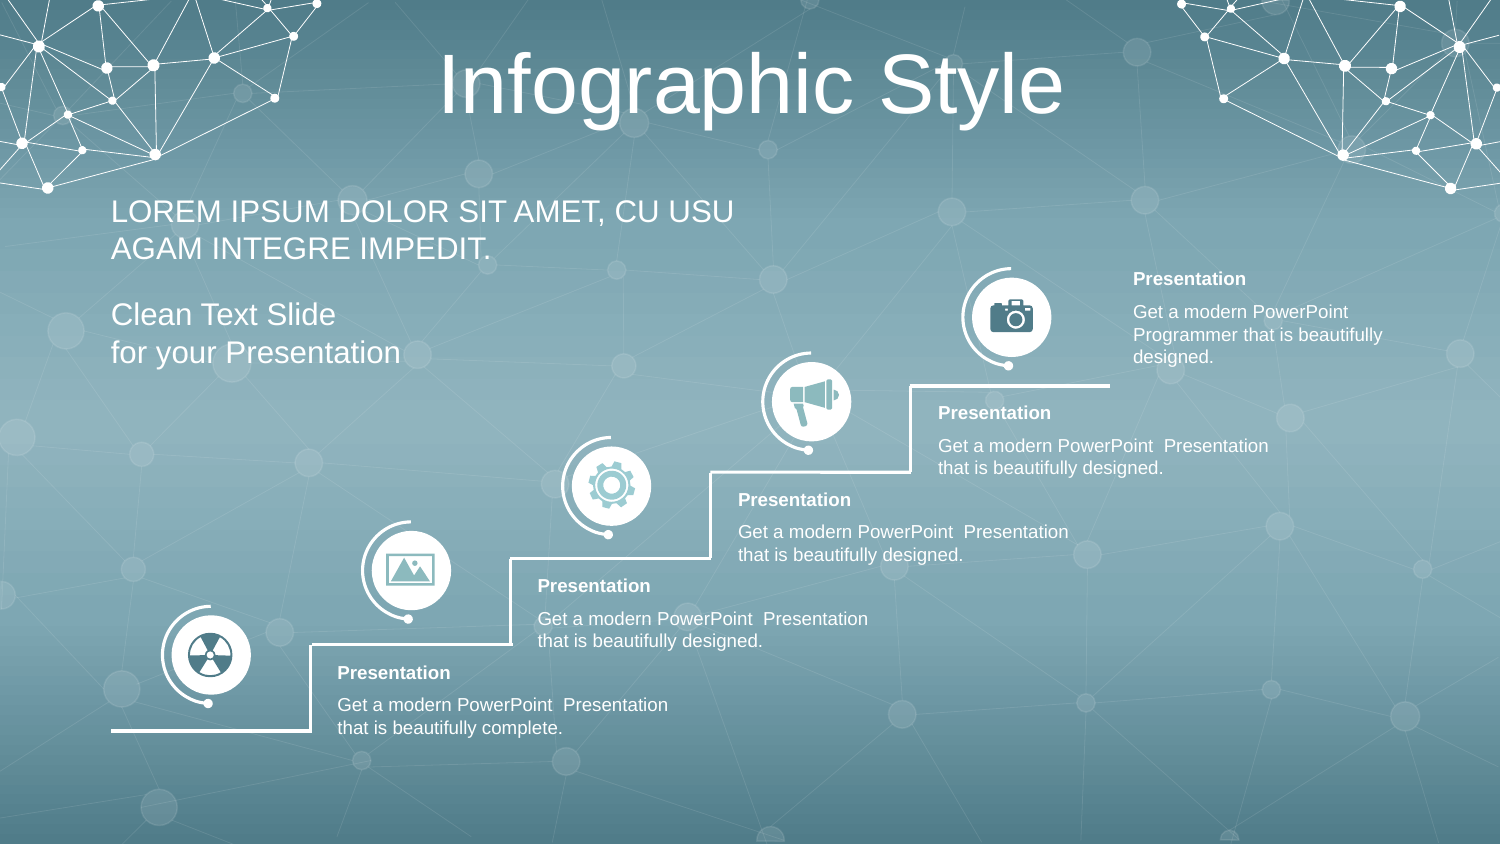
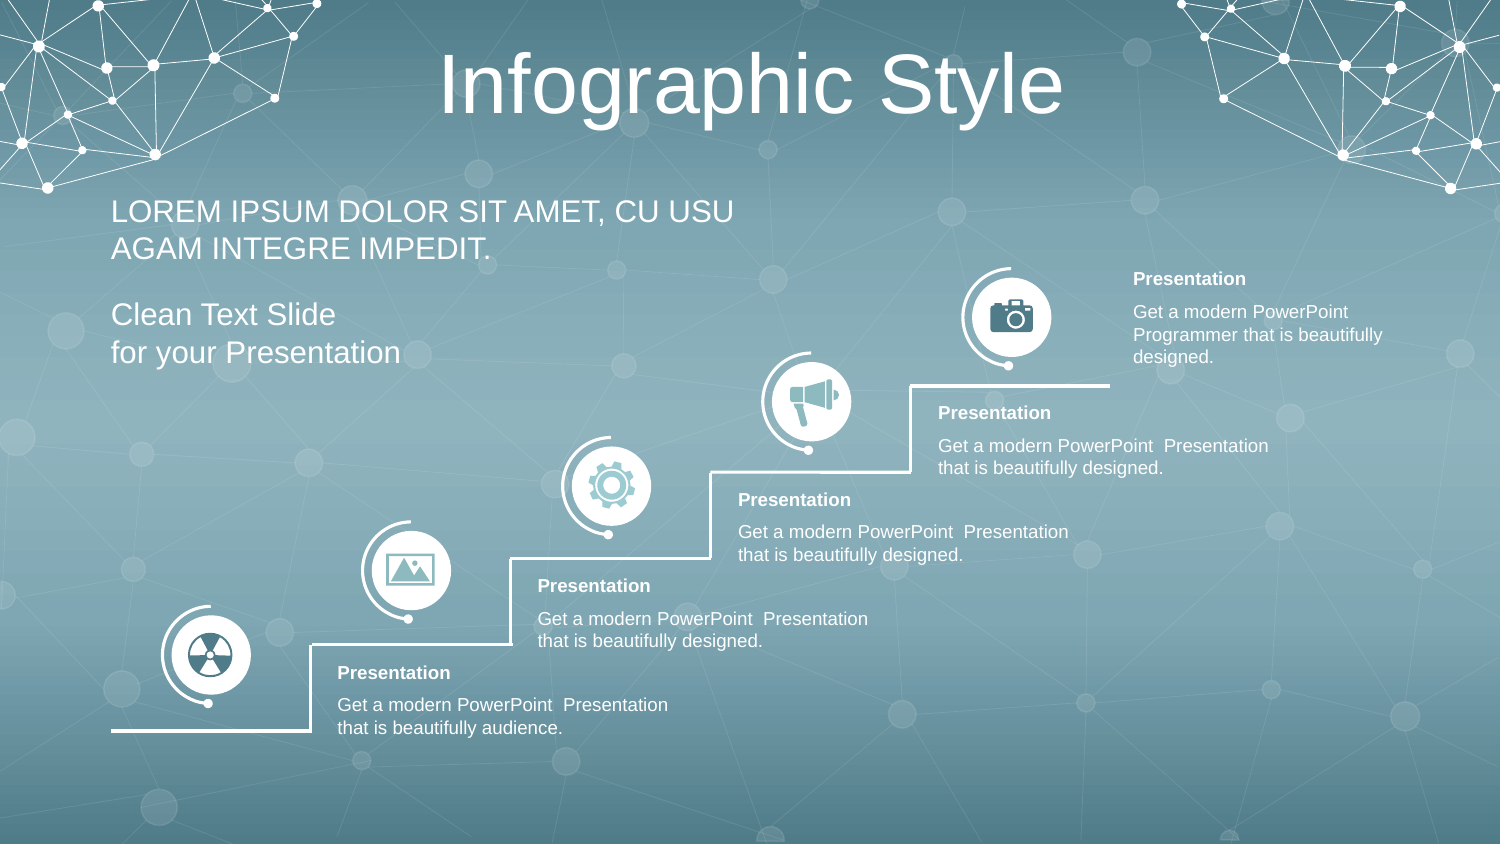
complete: complete -> audience (523, 728)
